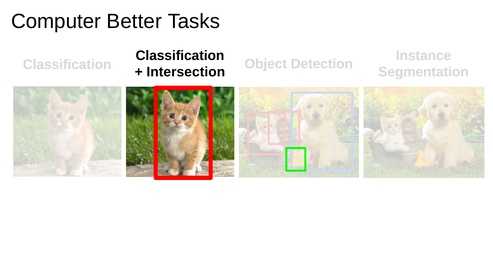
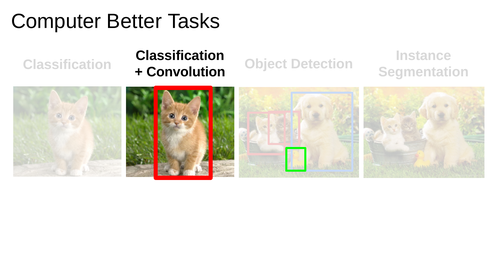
Intersection: Intersection -> Convolution (186, 72)
